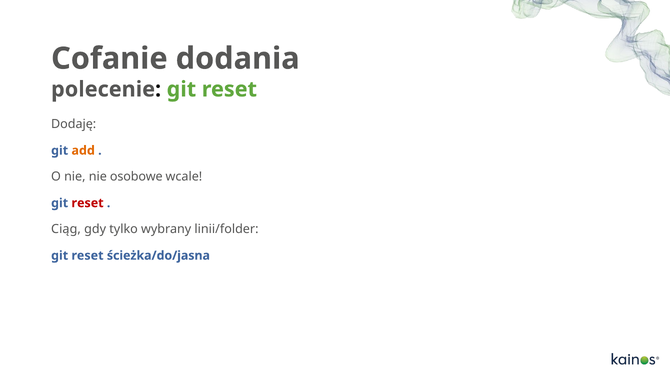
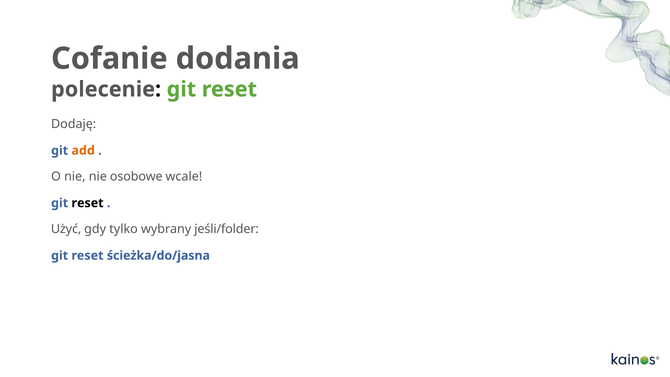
reset colour: red -> black (88, 203)
Ciąg: Ciąg -> Użyć (66, 229)
linii/folder: linii/folder -> jeśli/folder (227, 229)
